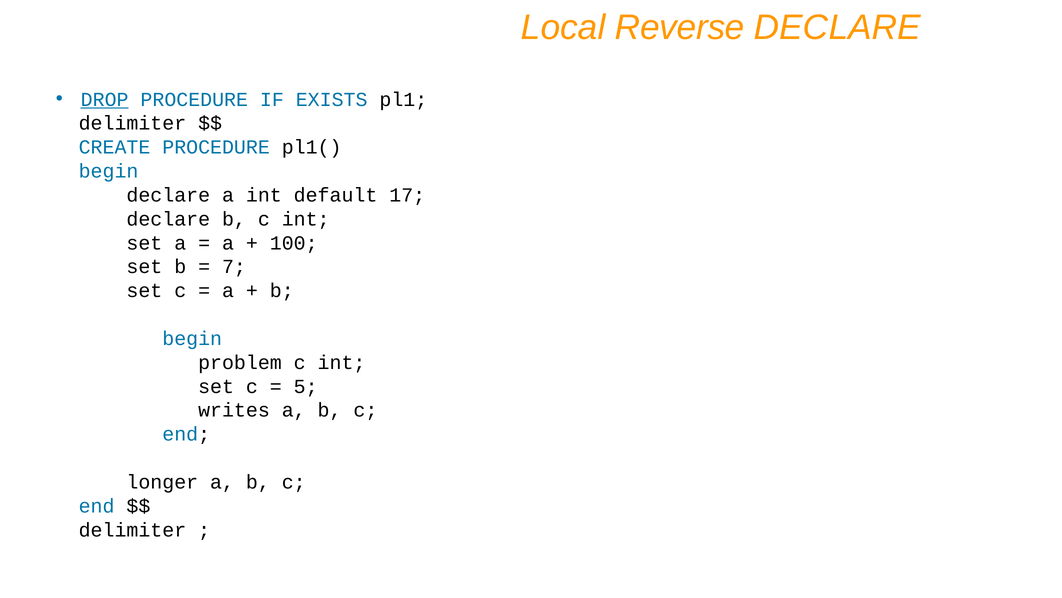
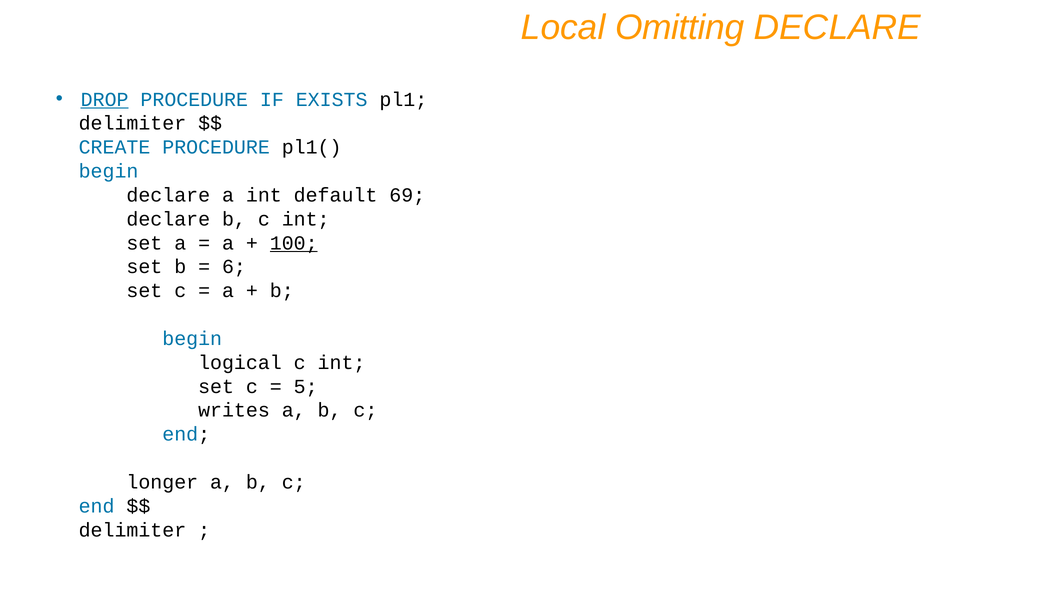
Reverse: Reverse -> Omitting (680, 28)
17: 17 -> 69 (407, 195)
100 underline: none -> present (294, 243)
7: 7 -> 6 (234, 267)
problem: problem -> logical (240, 362)
